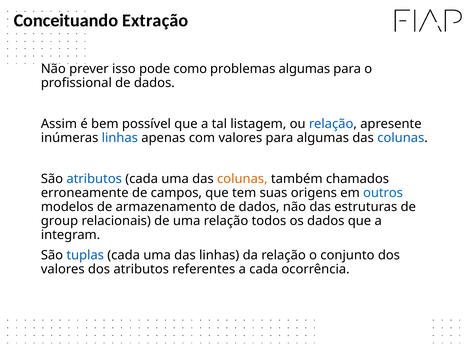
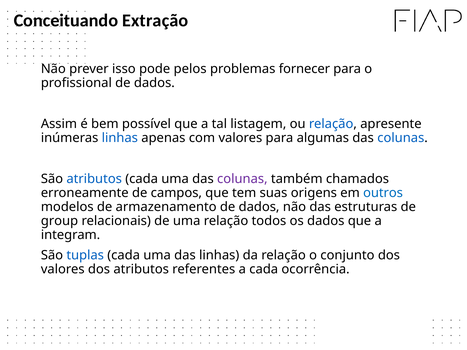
como: como -> pelos (190, 69)
problemas algumas: algumas -> fornecer (304, 69)
colunas colour: orange -> purple (242, 179)
